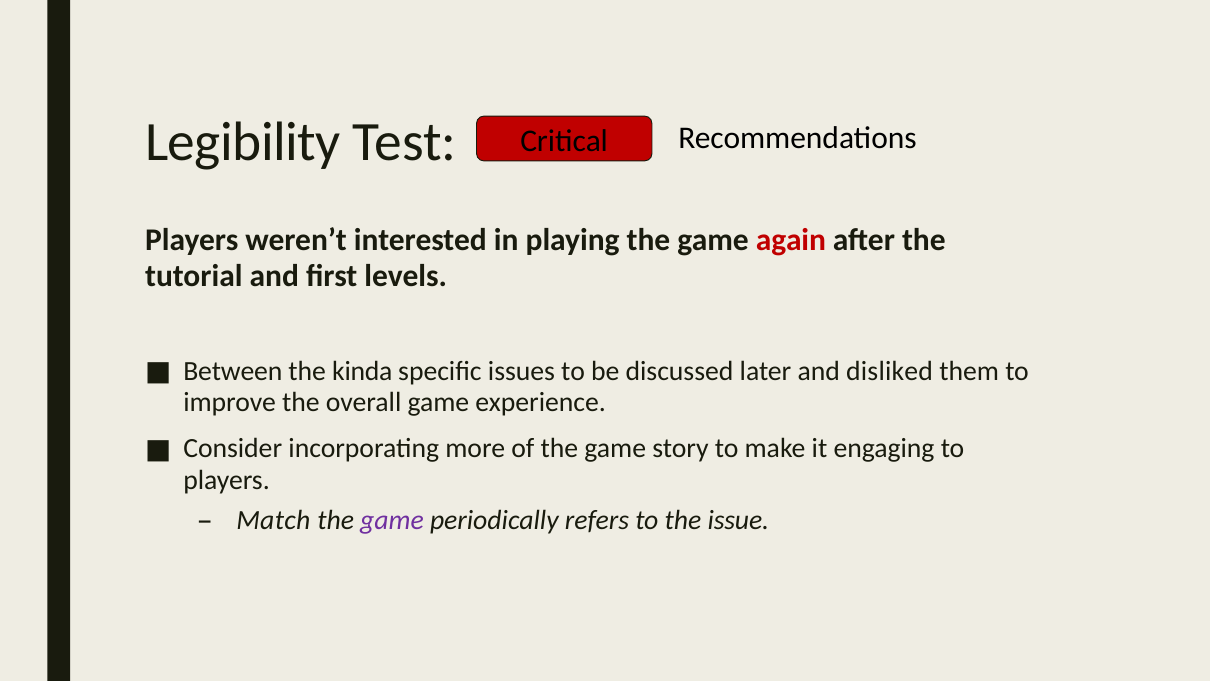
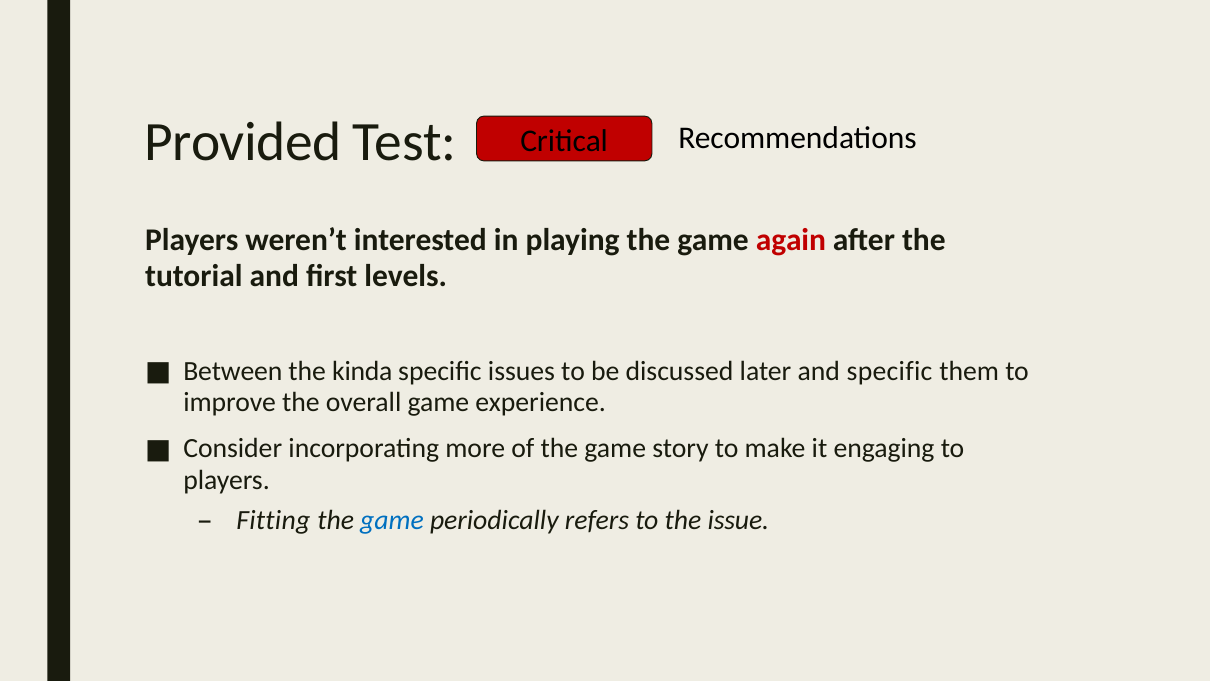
Legibility: Legibility -> Provided (243, 142)
and disliked: disliked -> specific (890, 371)
Match: Match -> Fitting (273, 520)
game colour: purple -> blue (392, 520)
